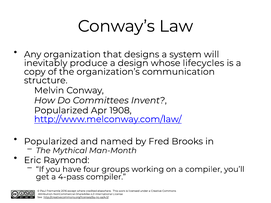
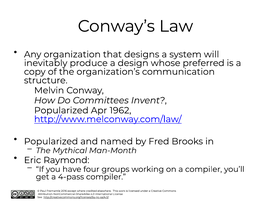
lifecycles: lifecycles -> preferred (204, 63)
1908: 1908 -> 1962 (120, 111)
